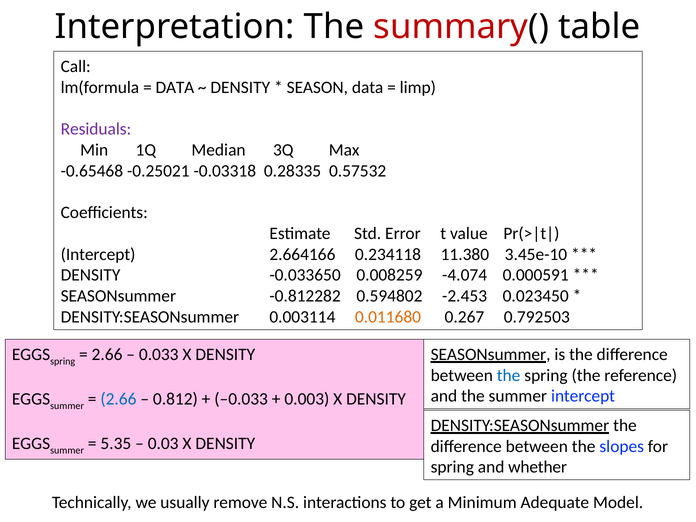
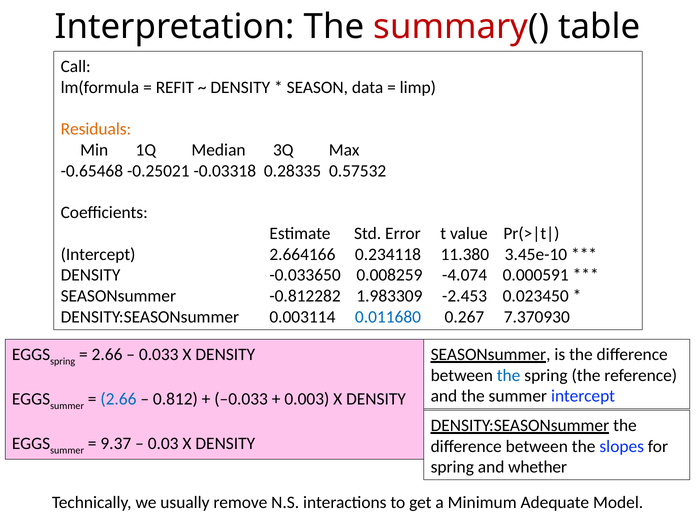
DATA: DATA -> REFIT (175, 87)
Residuals colour: purple -> orange (96, 129)
0.594802: 0.594802 -> 1.983309 (389, 296)
0.011680 colour: orange -> blue (388, 317)
0.792503: 0.792503 -> 7.370930 (537, 317)
5.35: 5.35 -> 9.37 (116, 444)
